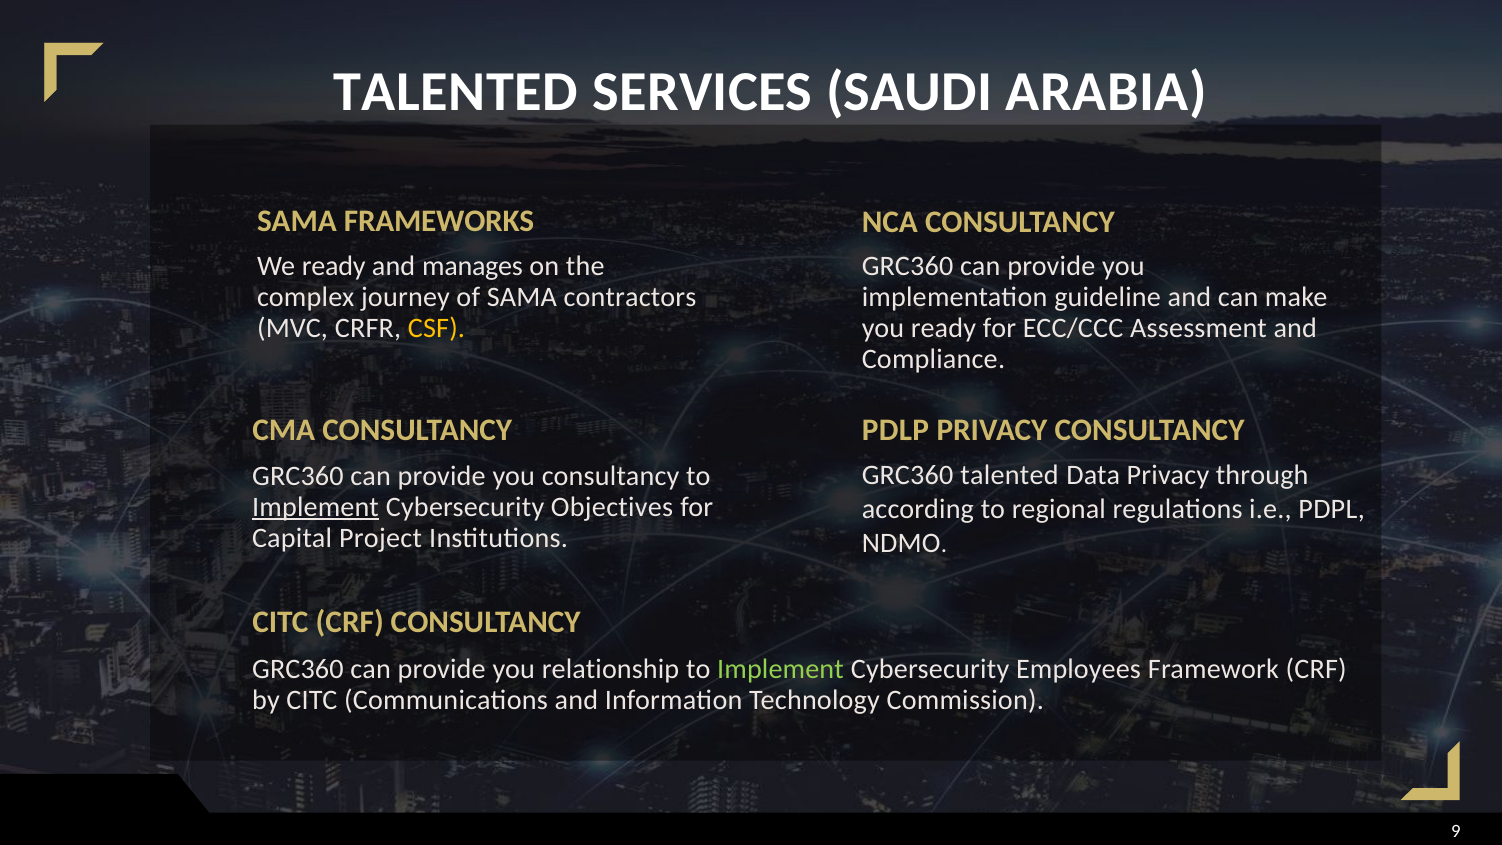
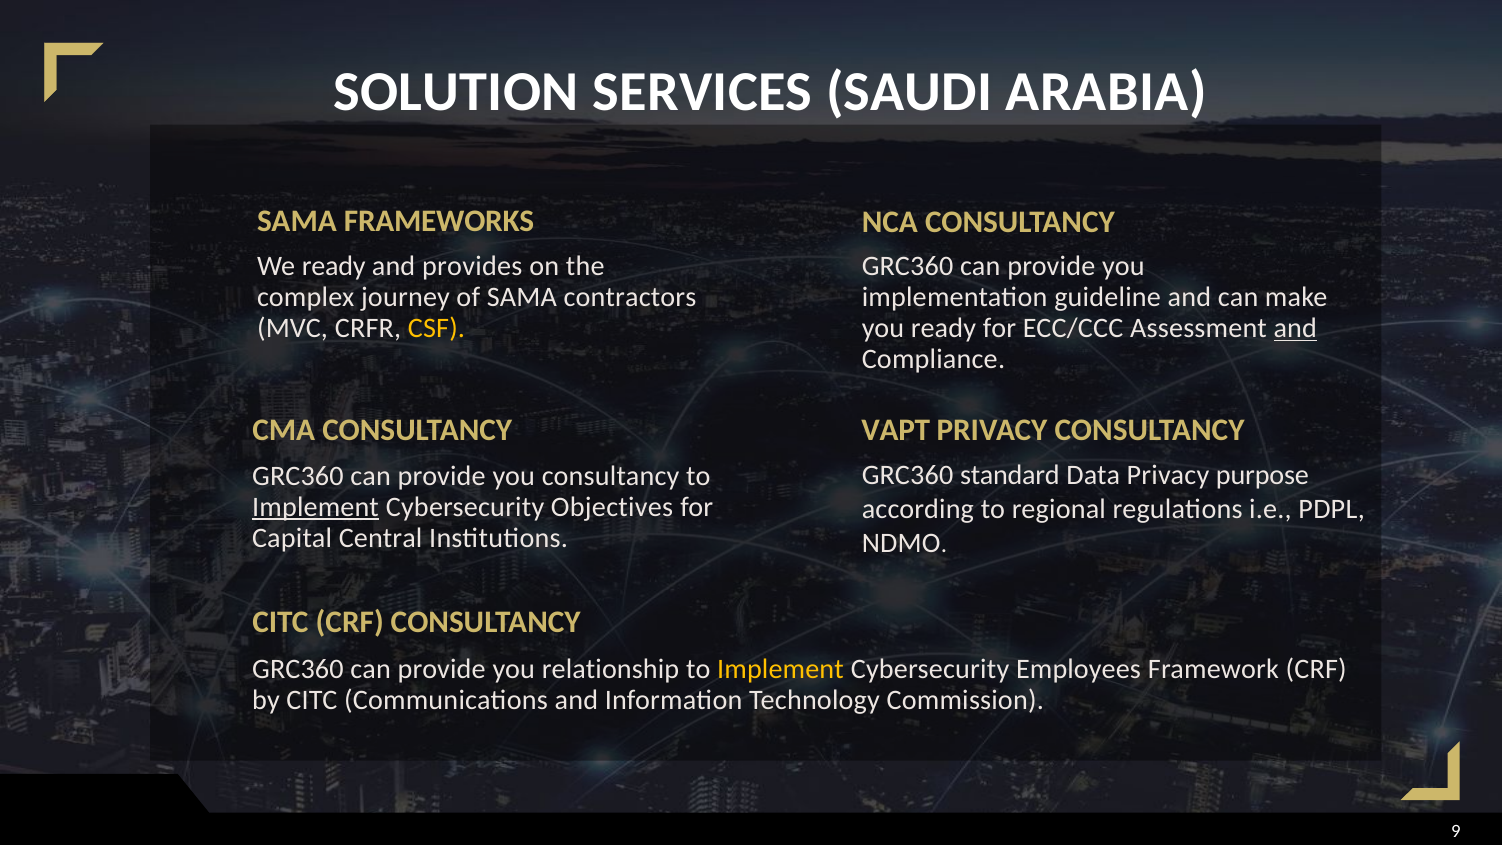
TALENTED: TALENTED -> SOLUTION (456, 92)
manages: manages -> provides (472, 266)
and underline: none -> present (1295, 328)
PDLP: PDLP -> VAPT (896, 430)
GRC360 talented: talented -> standard (1010, 476)
through: through -> purpose (1262, 476)
Project: Project -> Central (381, 538)
Implement colour: light green -> yellow (780, 669)
